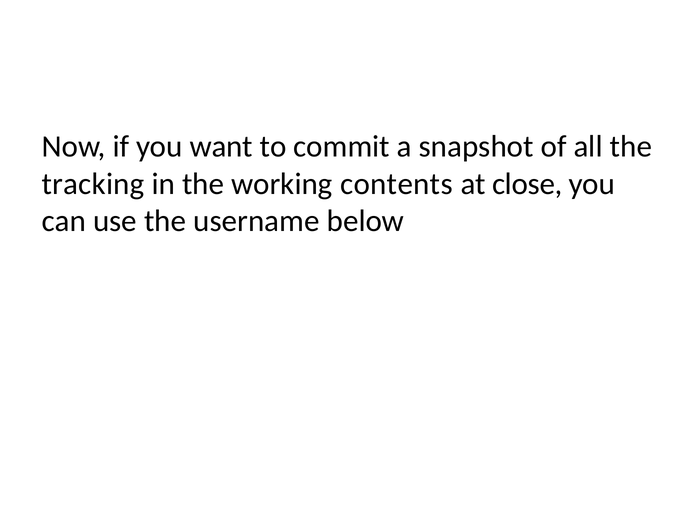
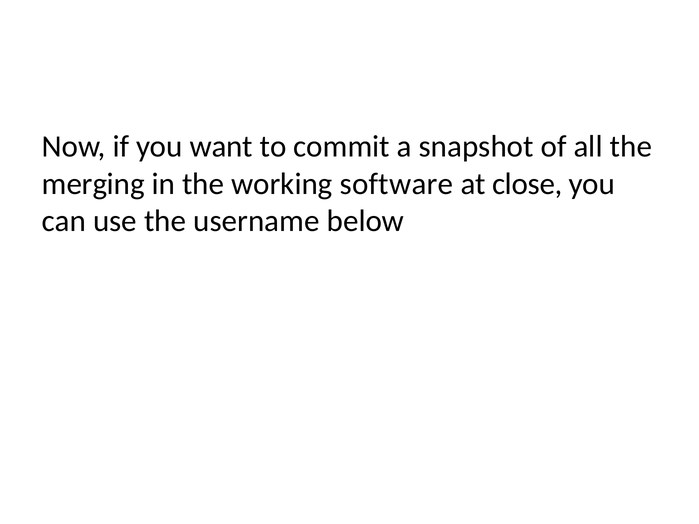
tracking: tracking -> merging (93, 184)
contents: contents -> software (396, 184)
